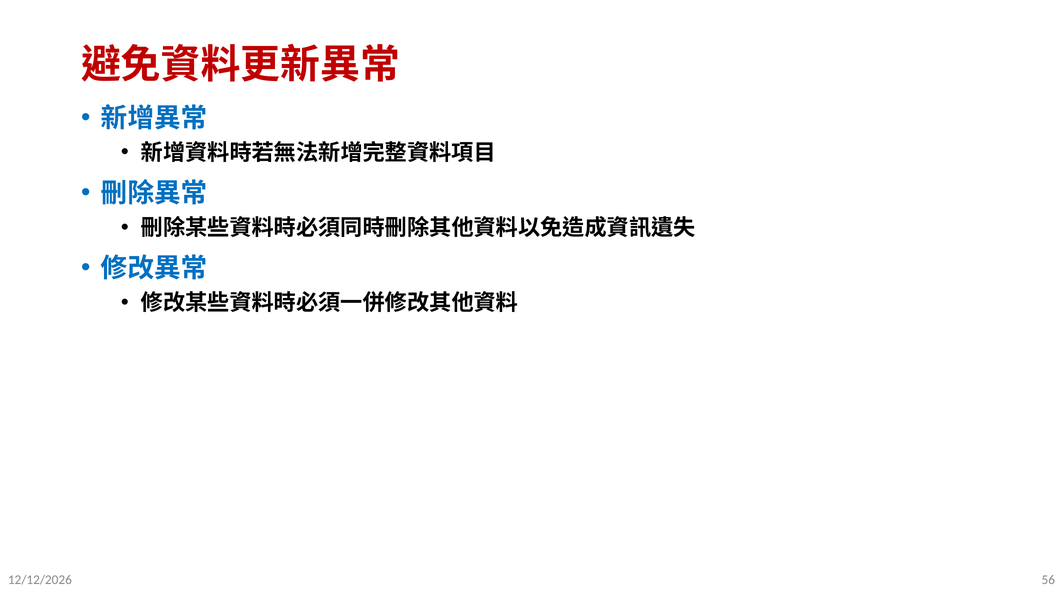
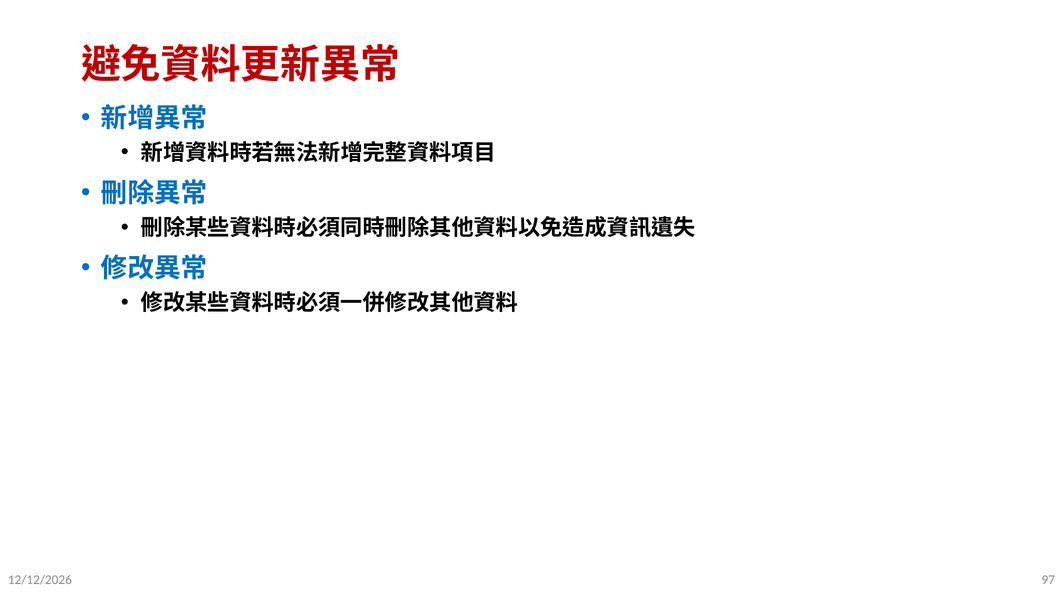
56: 56 -> 97 (1048, 580)
